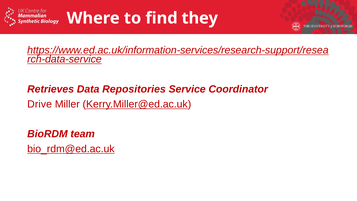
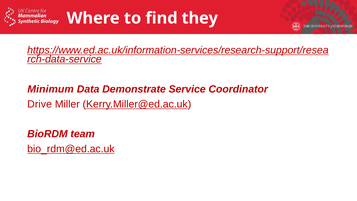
Retrieves: Retrieves -> Minimum (51, 89)
Repositories: Repositories -> Demonstrate (134, 89)
